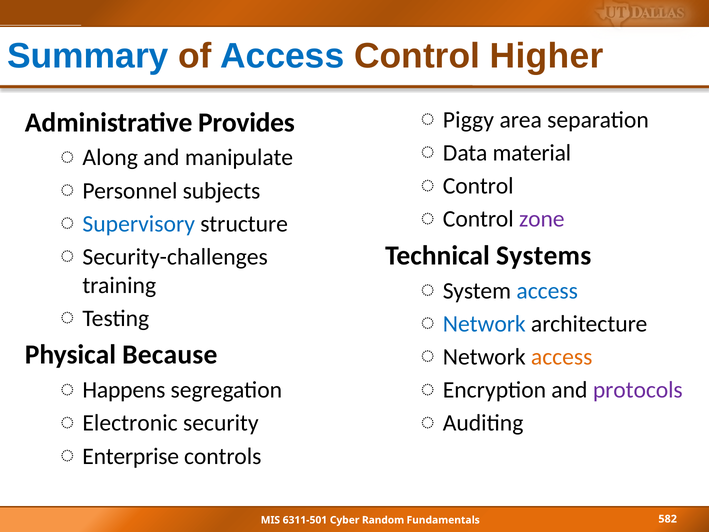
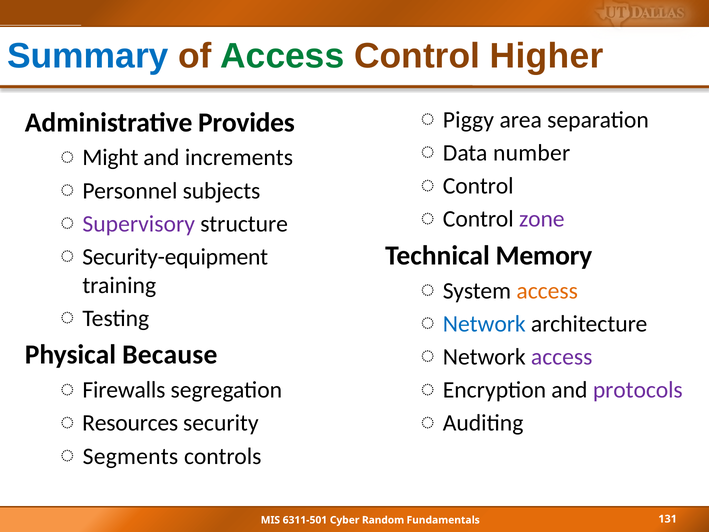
Access colour: blue -> green (282, 56)
material: material -> number (532, 153)
Along: Along -> Might (110, 158)
manipulate: manipulate -> increments (239, 158)
Supervisory colour: blue -> purple (139, 224)
Systems: Systems -> Memory (544, 256)
Security-challenges: Security-challenges -> Security-equipment (175, 257)
access colour: blue -> orange (547, 291)
access colour: orange -> purple (562, 357)
Happens: Happens -> Firewalls (124, 390)
Electronic: Electronic -> Resources (130, 423)
Enterprise: Enterprise -> Segments (130, 456)
582: 582 -> 131 (668, 519)
